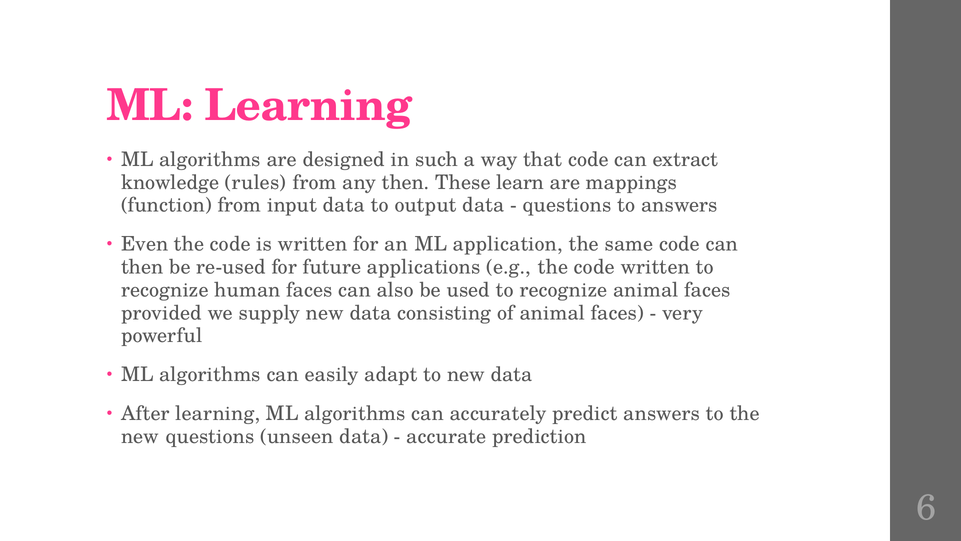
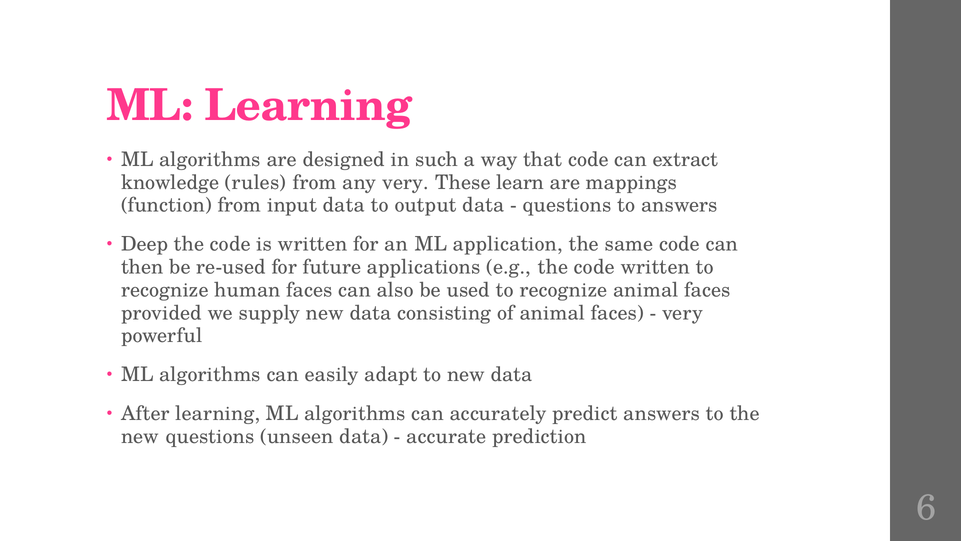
any then: then -> very (406, 182)
Even: Even -> Deep (145, 244)
